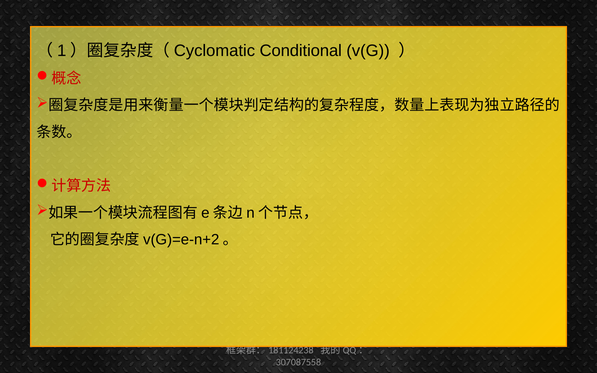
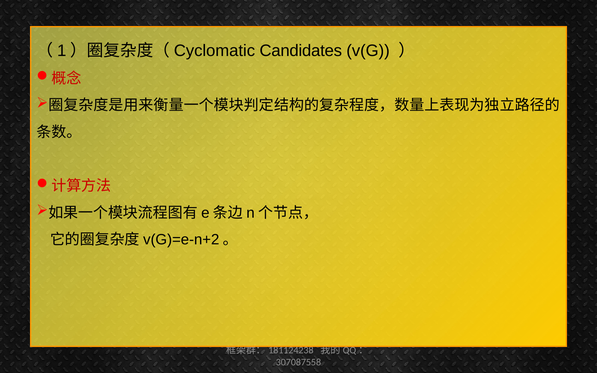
Conditional: Conditional -> Candidates (301, 51)
